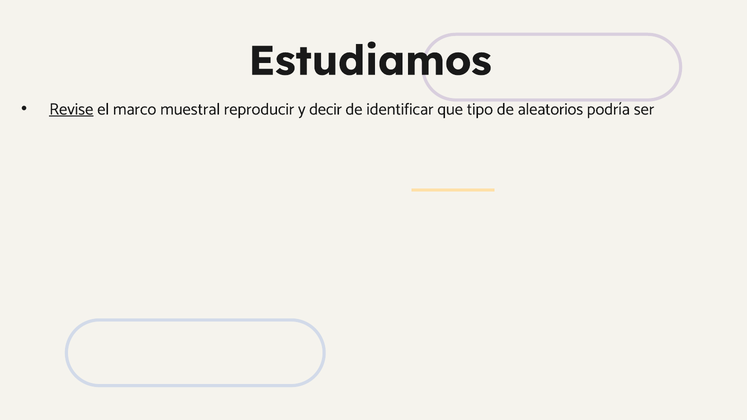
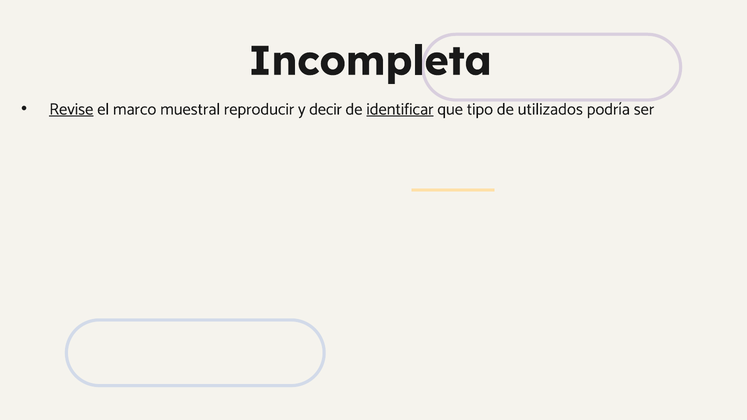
Estudiamos: Estudiamos -> Incompleta (370, 61)
identificar underline: none -> present (400, 109)
aleatorios: aleatorios -> utilizados (550, 109)
